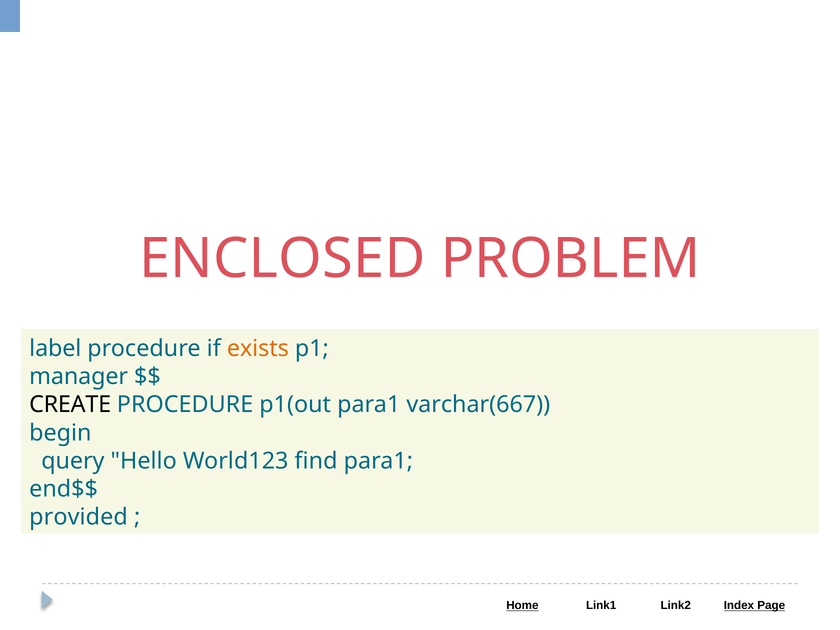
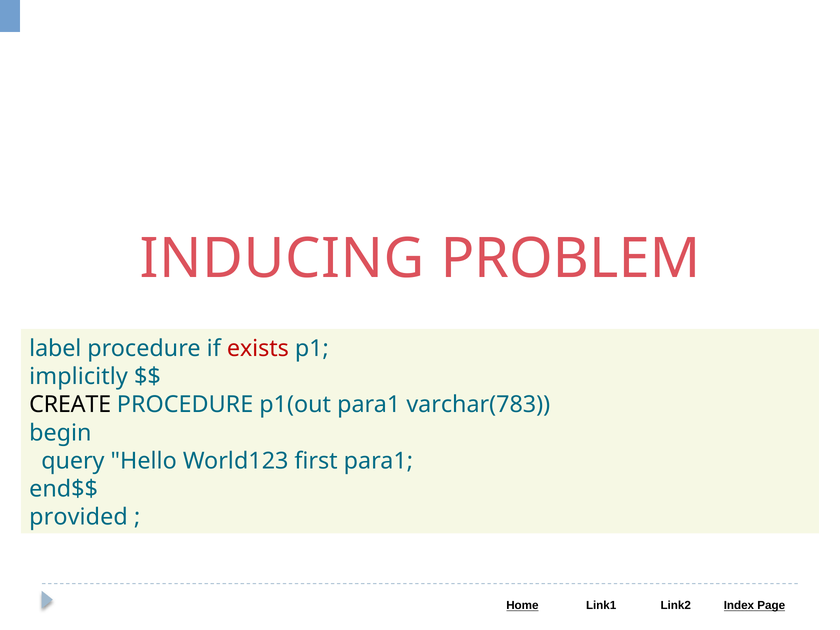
ENCLOSED: ENCLOSED -> INDUCING (282, 259)
exists colour: orange -> red (258, 349)
manager: manager -> implicitly (79, 377)
varchar(667: varchar(667 -> varchar(783 (478, 405)
find: find -> first (316, 461)
